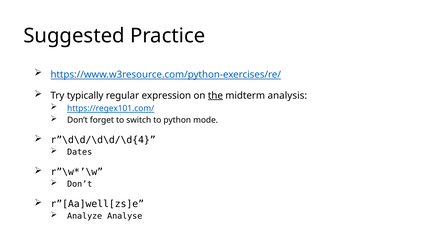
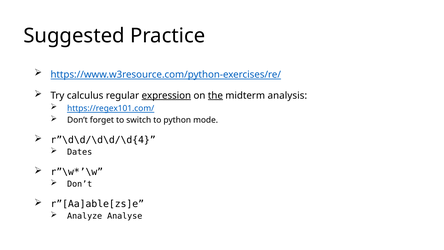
typically: typically -> calculus (85, 95)
expression underline: none -> present (166, 95)
r”[Aa]well[zs]e: r”[Aa]well[zs]e -> r”[Aa]able[zs]e (97, 204)
